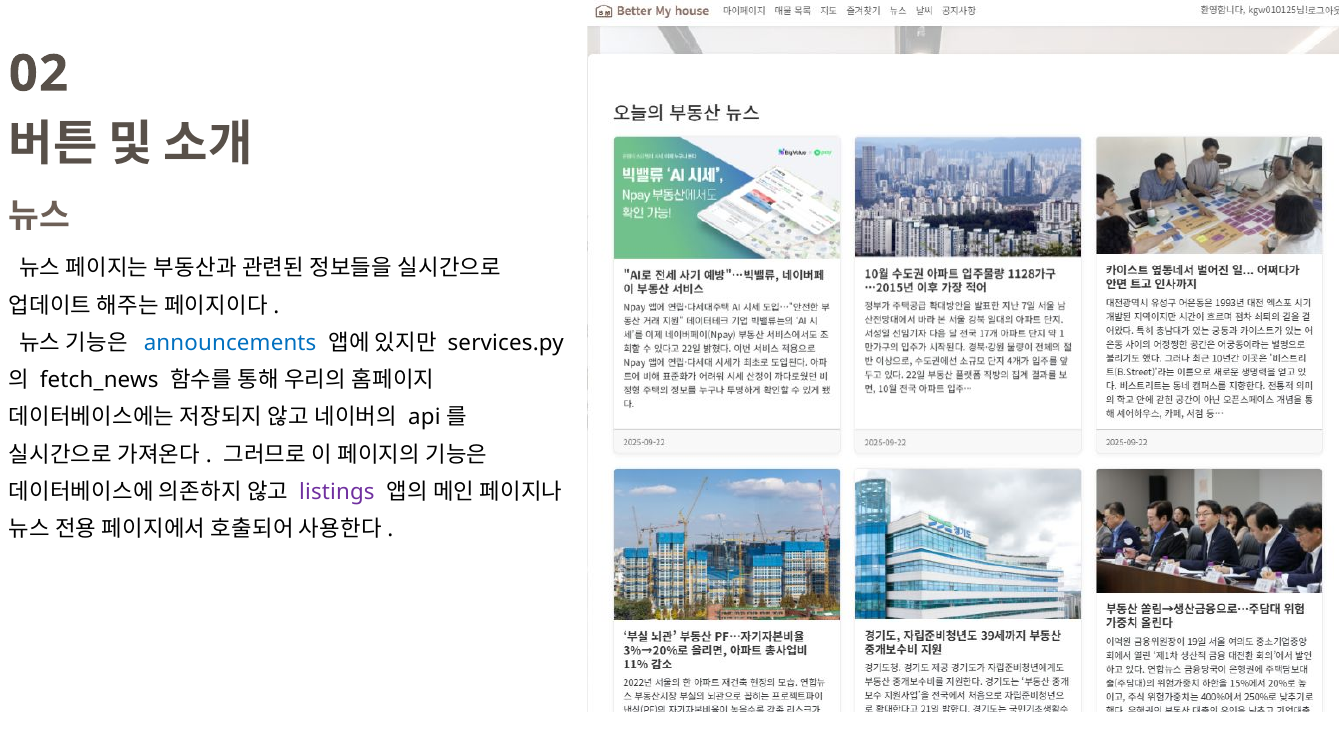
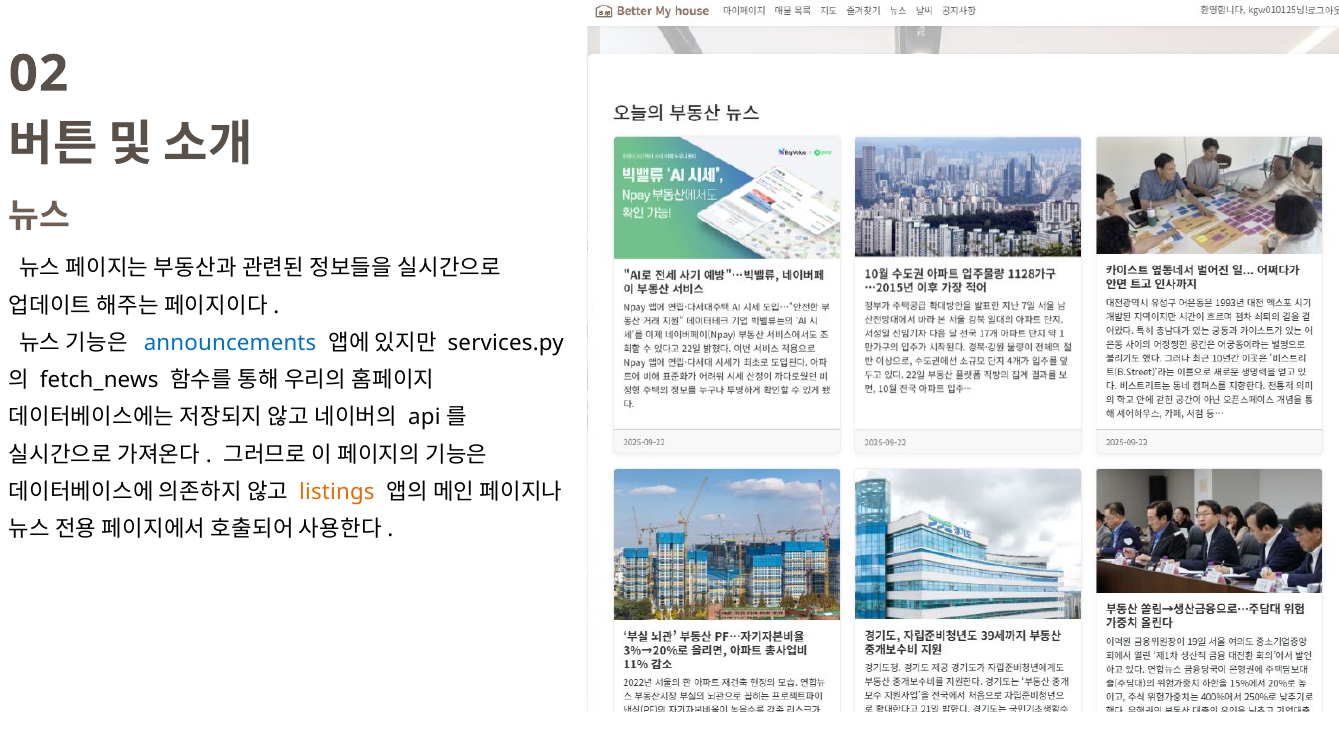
listings colour: purple -> orange (337, 492)
